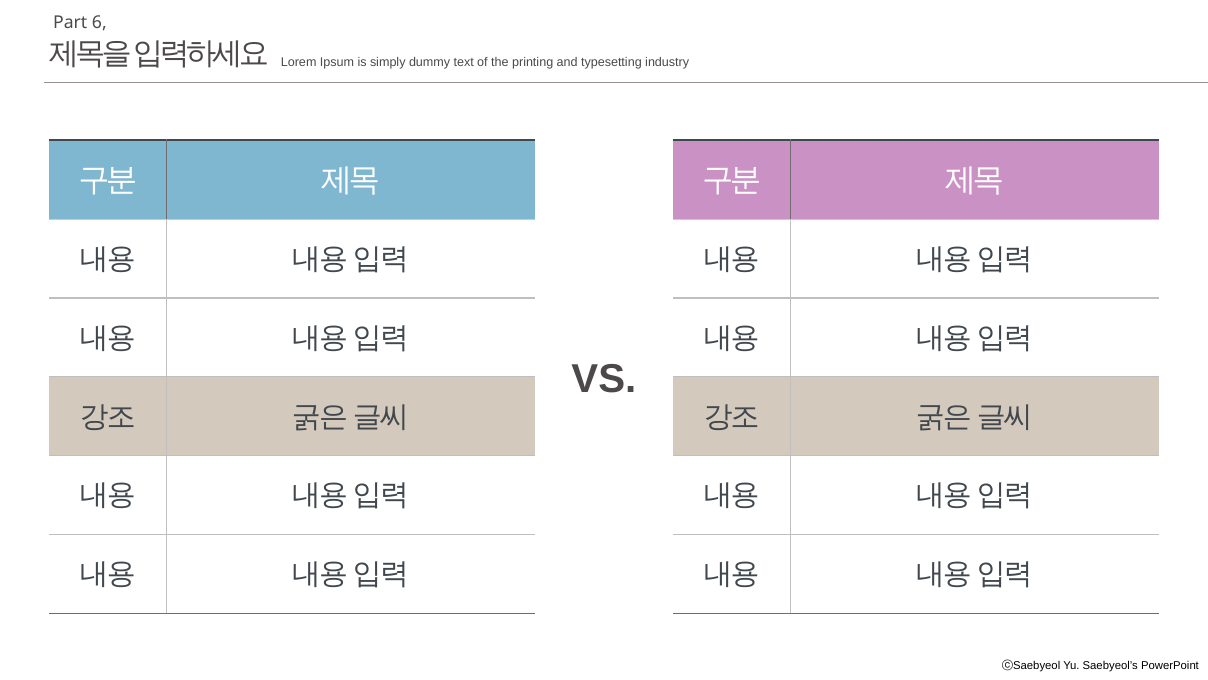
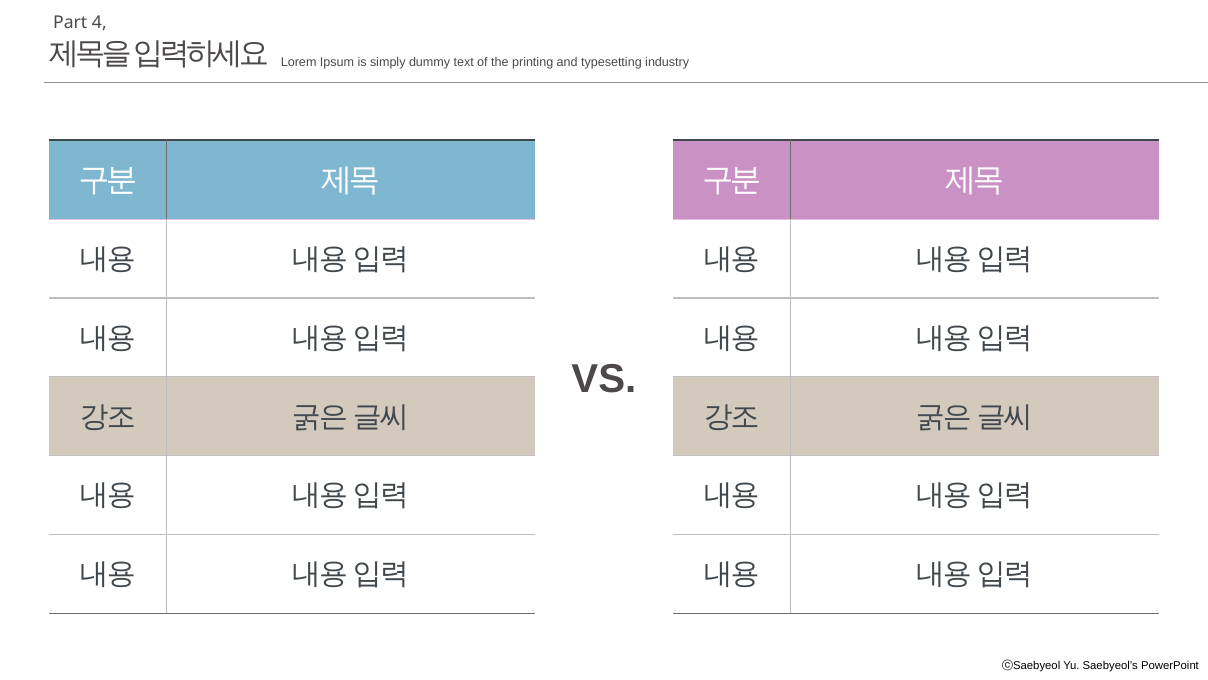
6: 6 -> 4 (99, 23)
